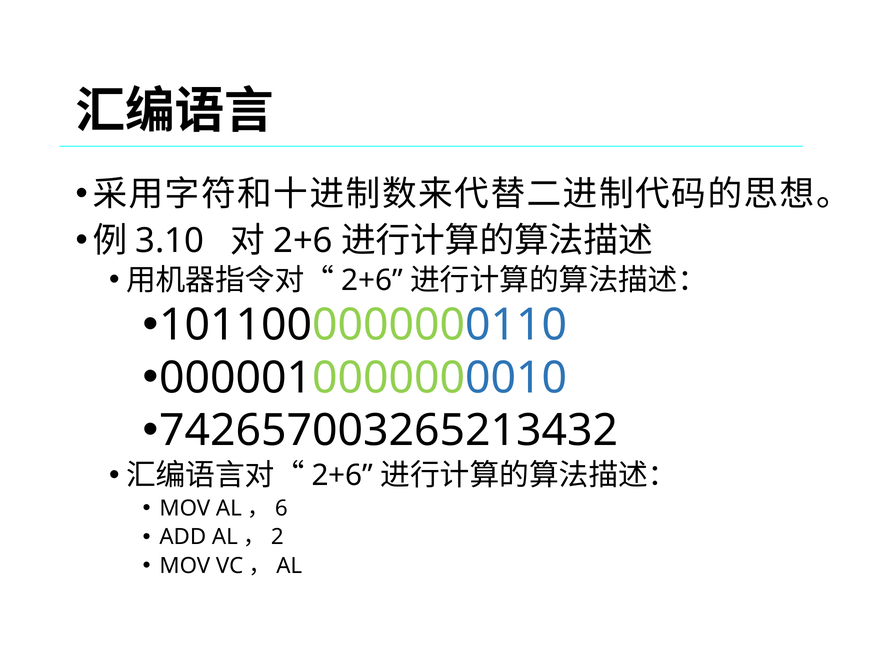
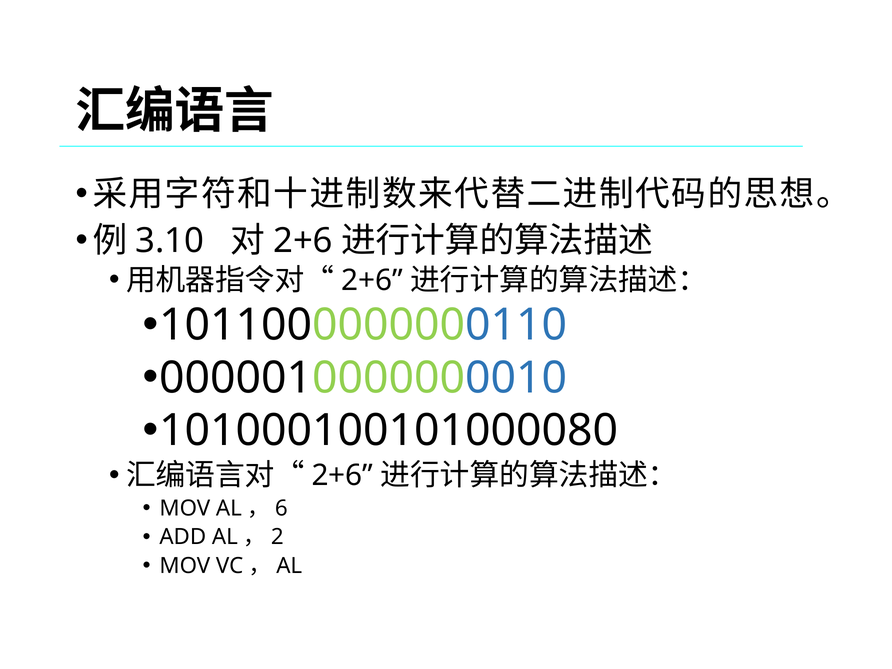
742657003265213432: 742657003265213432 -> 101000100101000080 (389, 431)
